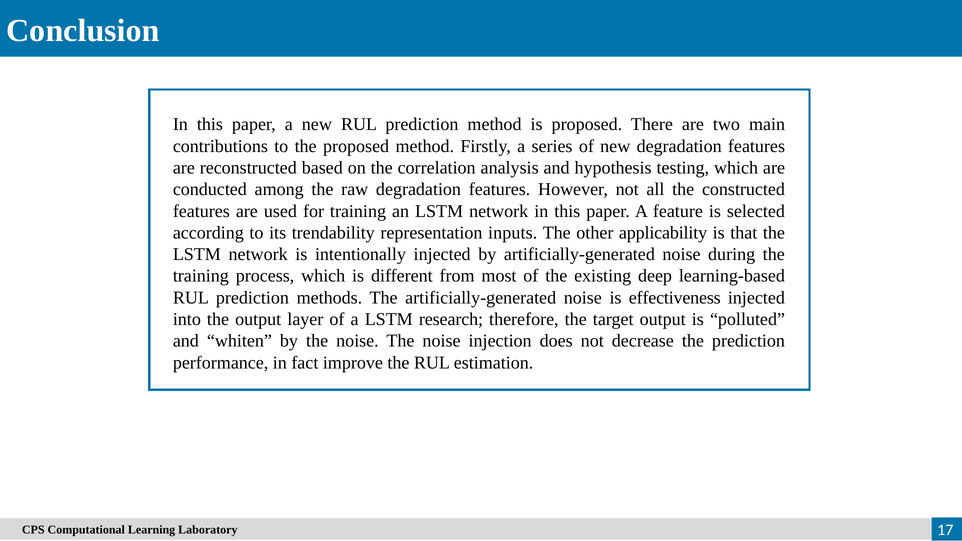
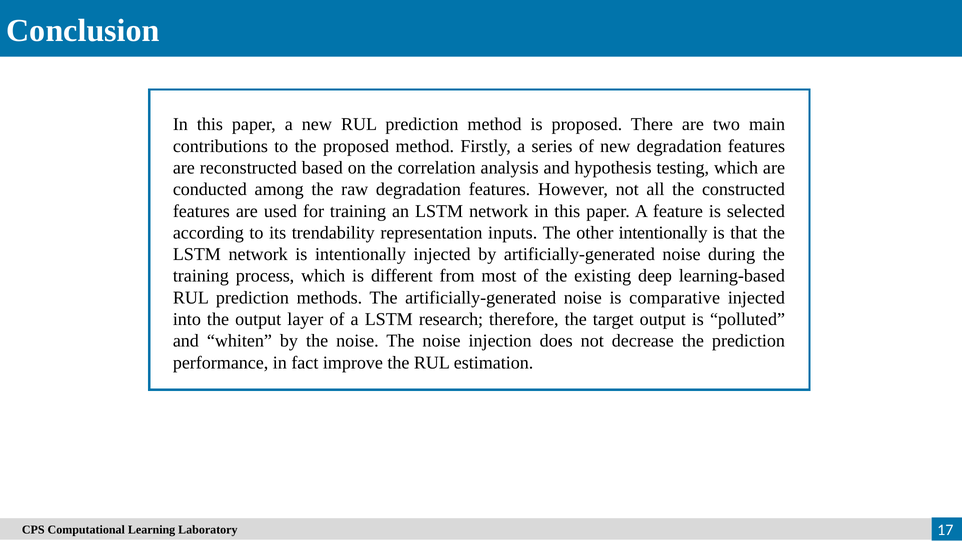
other applicability: applicability -> intentionally (663, 233)
effectiveness: effectiveness -> comparative (675, 298)
